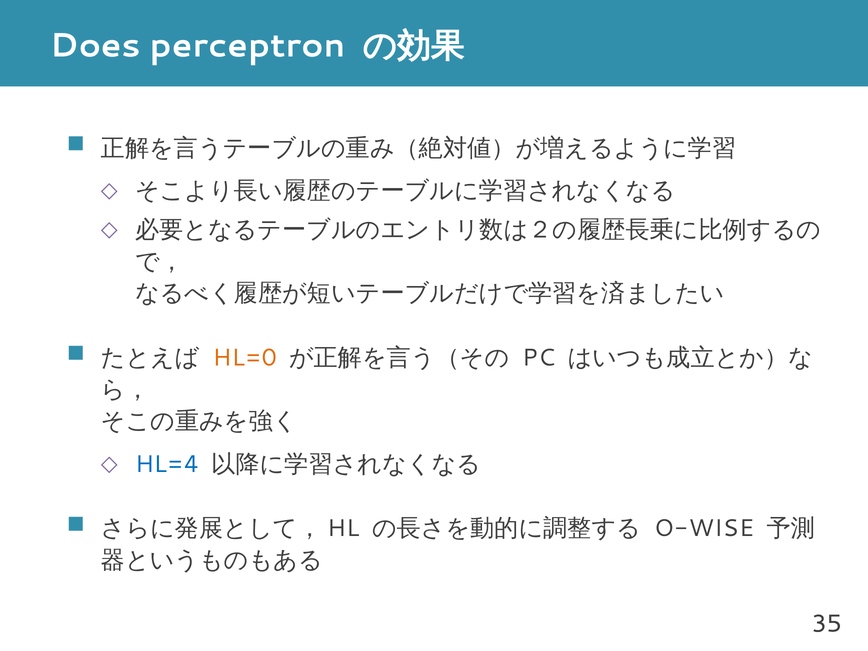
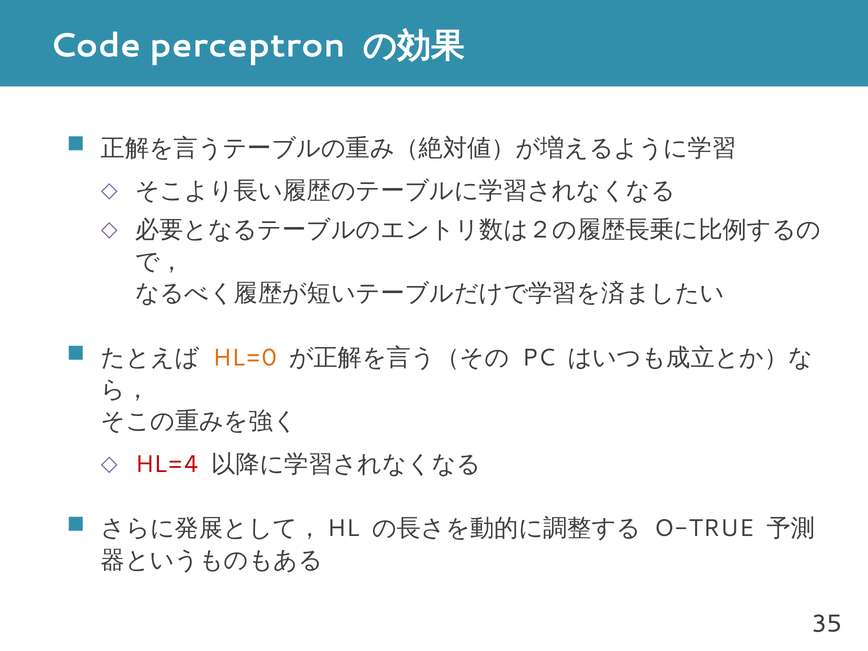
Does: Does -> Code (95, 45)
HL=4 colour: blue -> red (167, 464)
O-WISE: O-WISE -> O-TRUE (704, 529)
